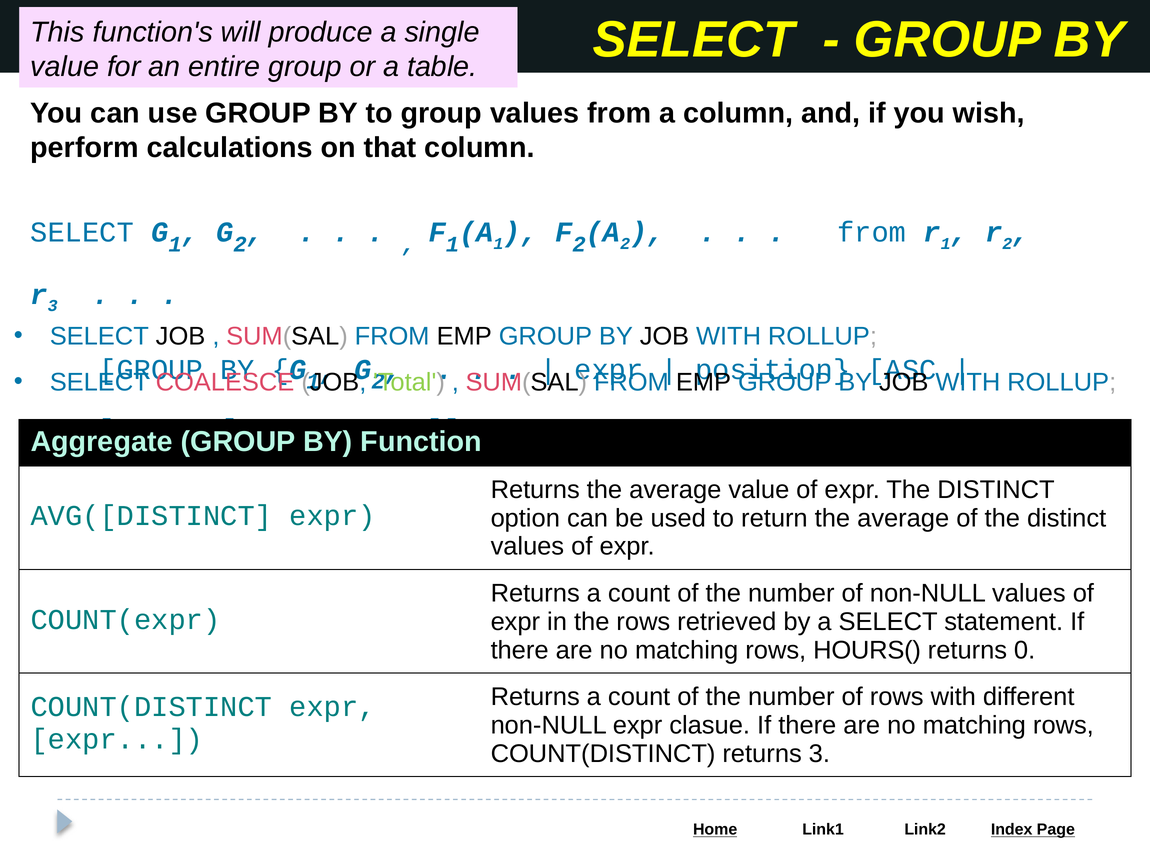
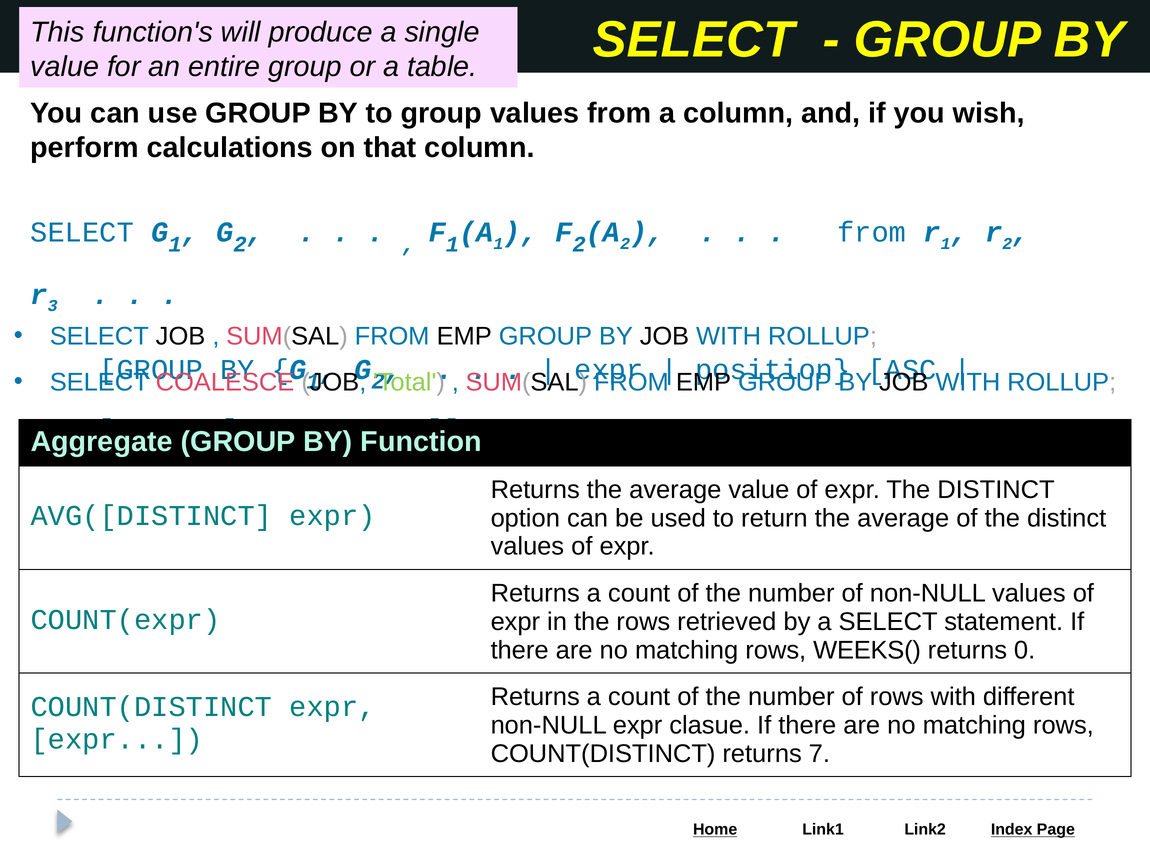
HOURS(: HOURS( -> WEEKS( (867, 650)
returns 3: 3 -> 7 (819, 753)
